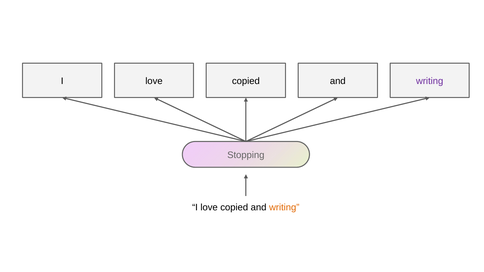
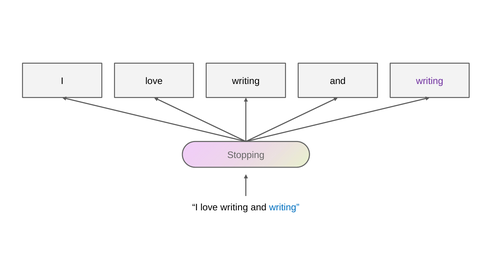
copied: copied -> writing (246, 81)
copied: copied -> writing (234, 207)
writing colour: orange -> blue (284, 207)
